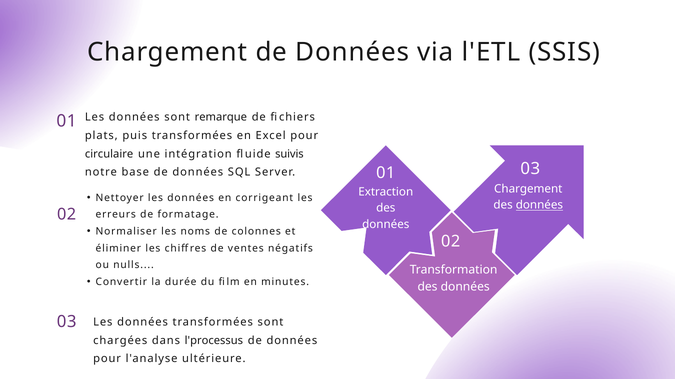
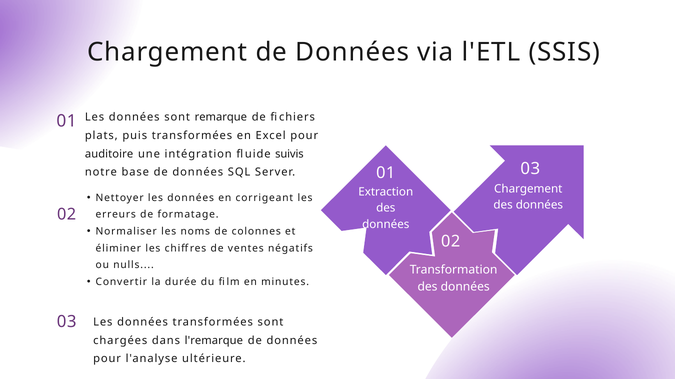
circulaire: circulaire -> auditoire (109, 154)
données underline: present -> none (539, 206)
l'processus: l'processus -> l'remarque (214, 341)
